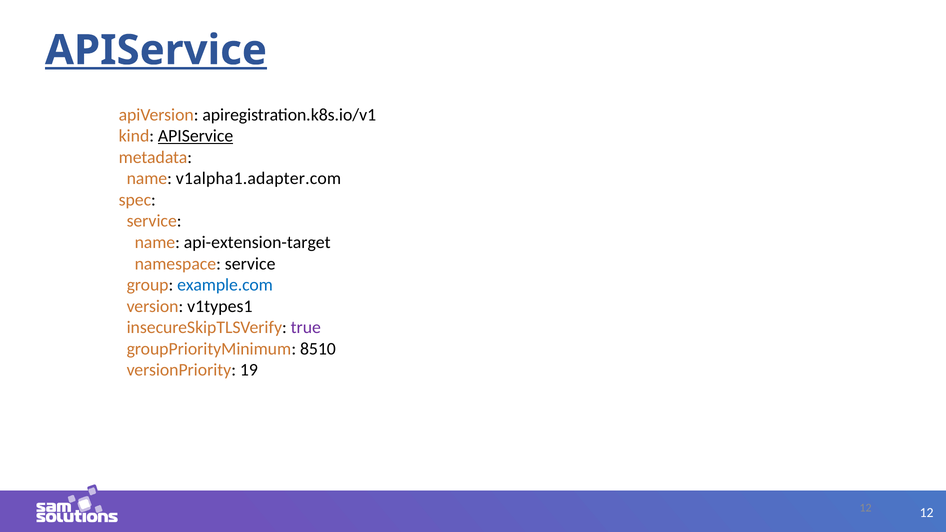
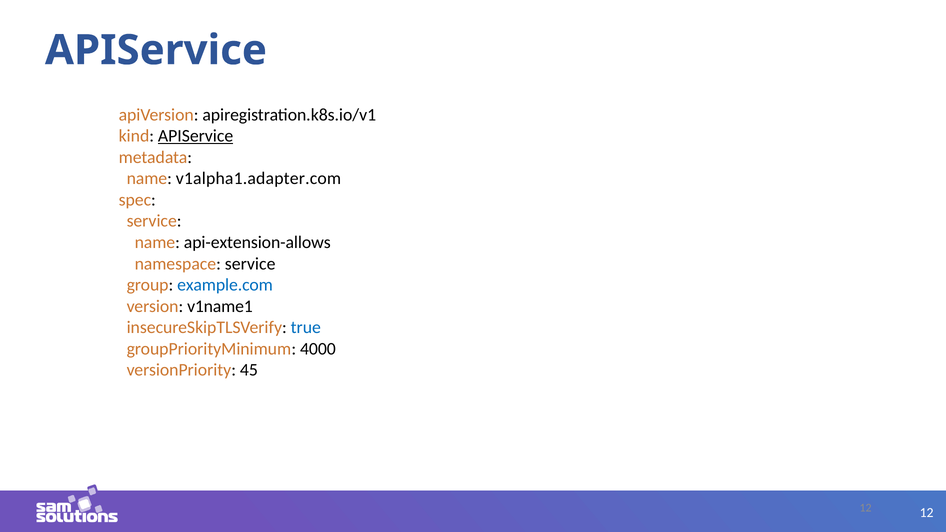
APIService underline: present -> none (156, 50)
api-extension-target: api-extension-target -> api-extension-allows (257, 242)
v1types1: v1types1 -> v1name1 (220, 306)
true colour: purple -> blue (306, 328)
8510: 8510 -> 4000 (318, 349)
19: 19 -> 45 (249, 370)
